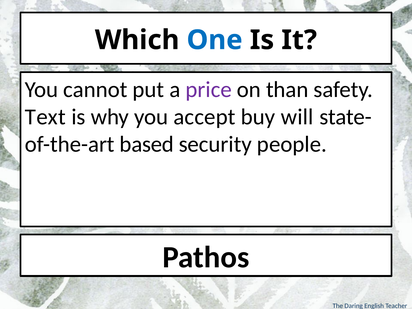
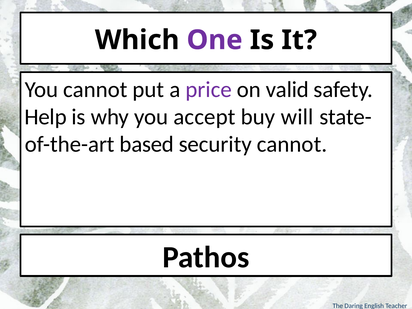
One colour: blue -> purple (215, 40)
than: than -> valid (287, 89)
Text: Text -> Help (46, 117)
security people: people -> cannot (292, 144)
